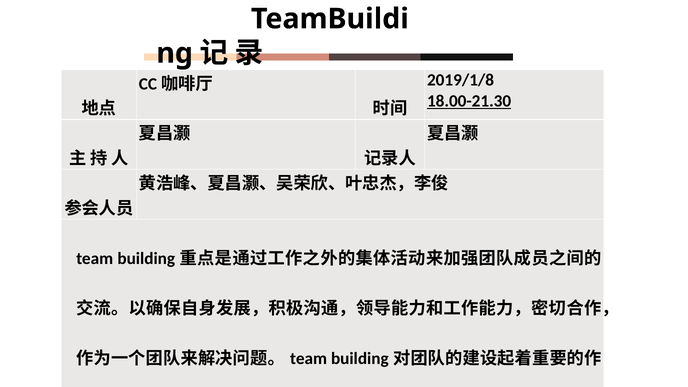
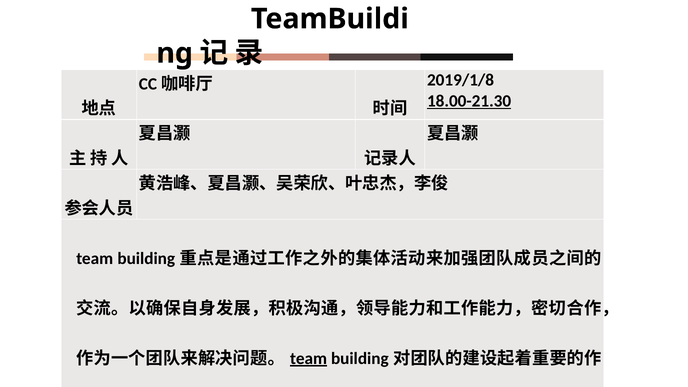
team underline: none -> present (309, 358)
